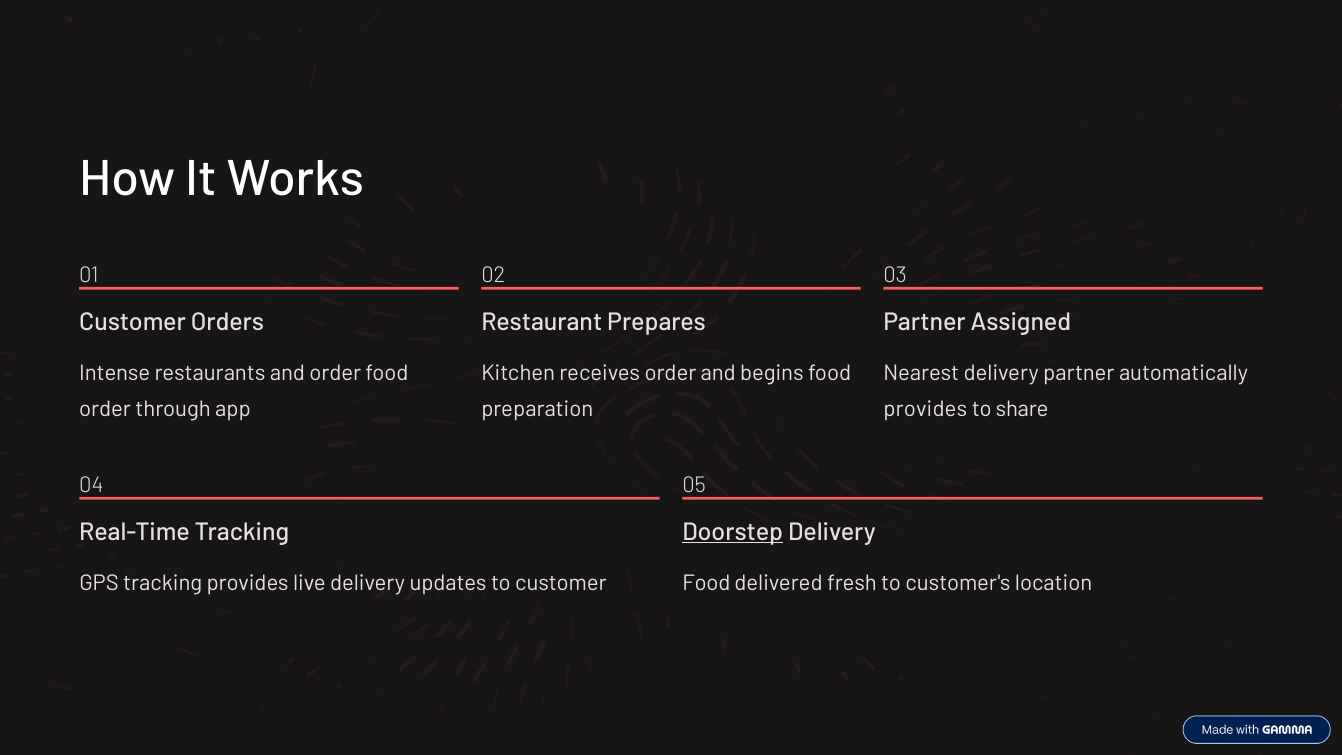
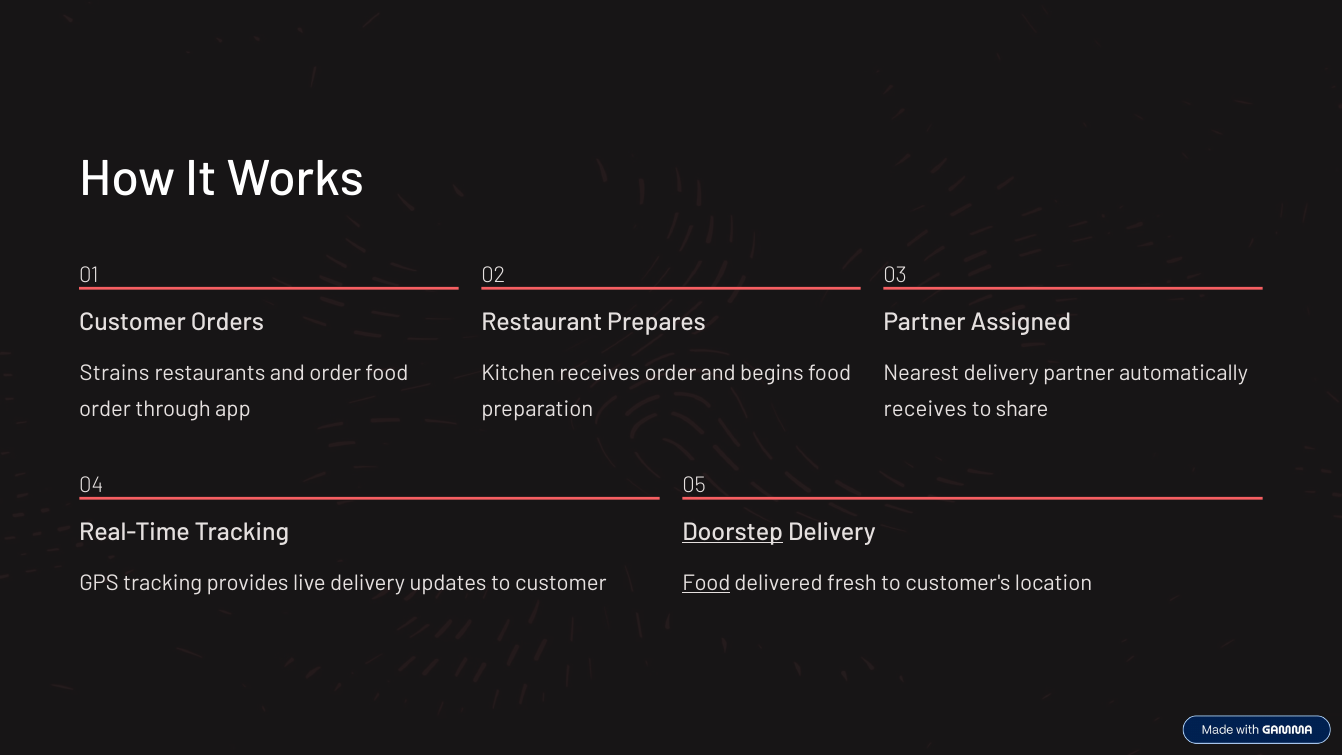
Intense: Intense -> Strains (115, 373)
provides: provides -> receives (925, 409)
Food underline: none -> present (706, 583)
